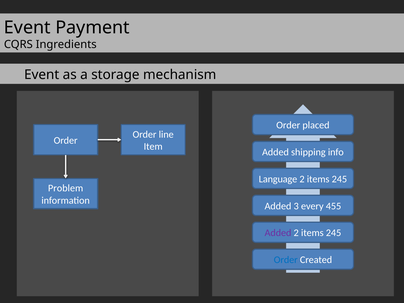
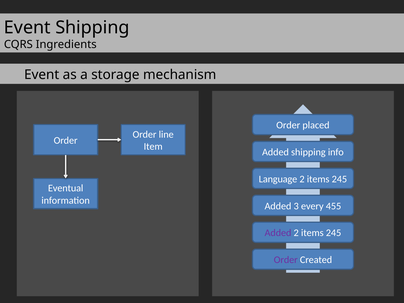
Event Payment: Payment -> Shipping (93, 27)
Problem: Problem -> Eventual (66, 188)
Order colour: blue -> purple (286, 260)
